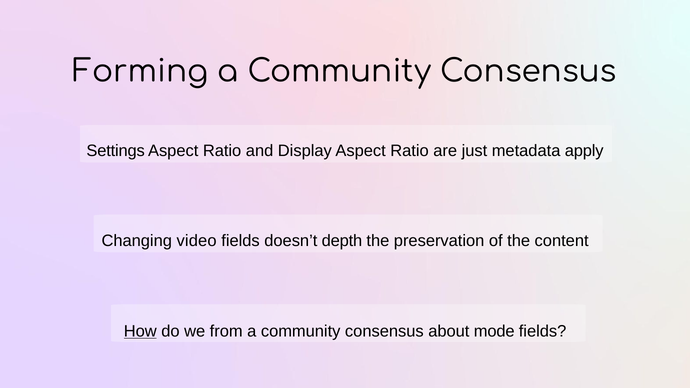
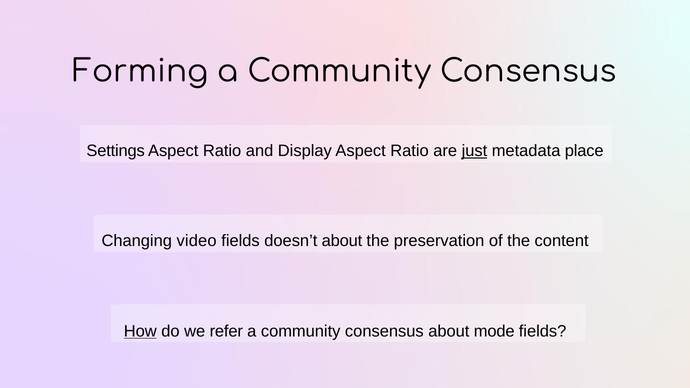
just underline: none -> present (474, 151)
apply: apply -> place (584, 151)
doesn’t depth: depth -> about (342, 241)
from: from -> refer (226, 331)
